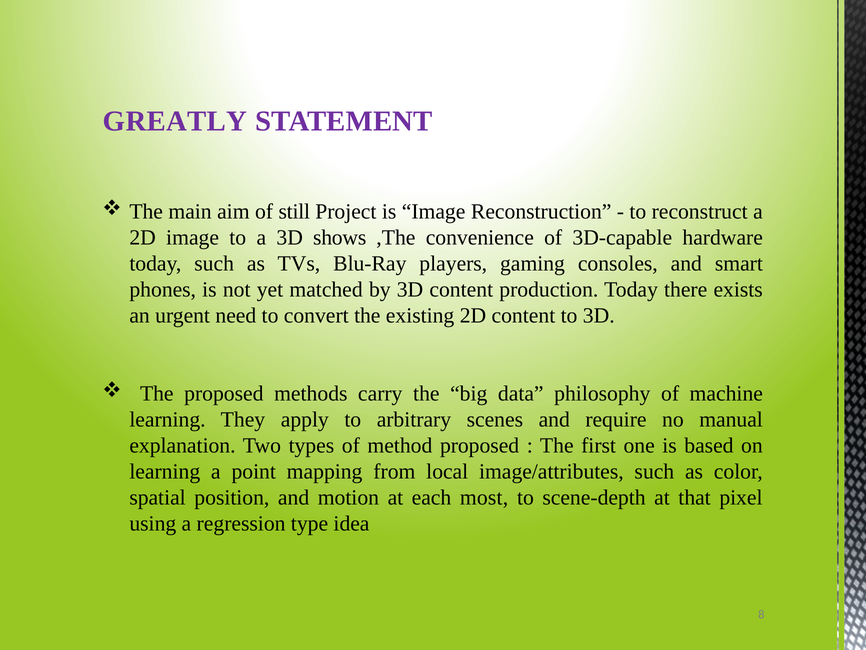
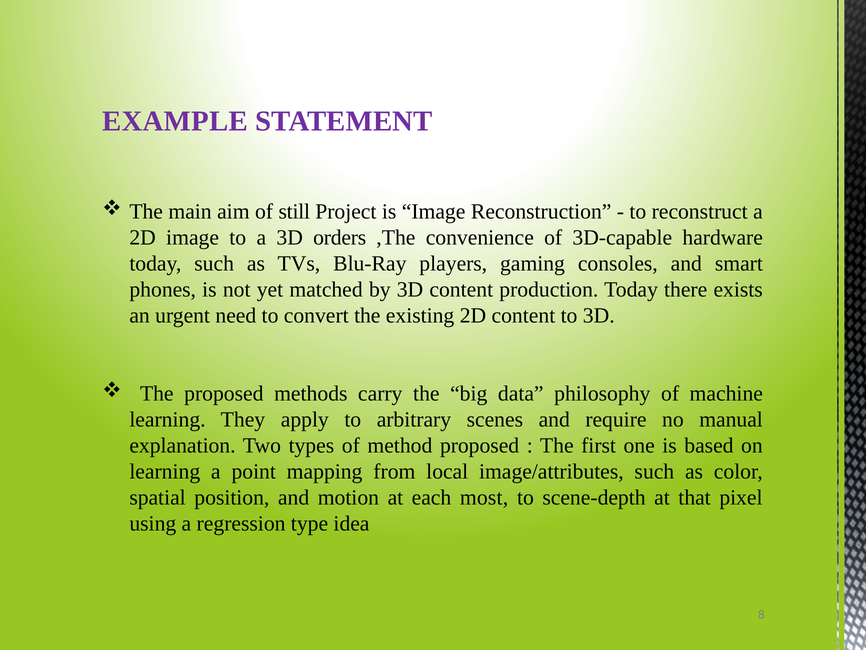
GREATLY: GREATLY -> EXAMPLE (175, 121)
shows: shows -> orders (340, 237)
